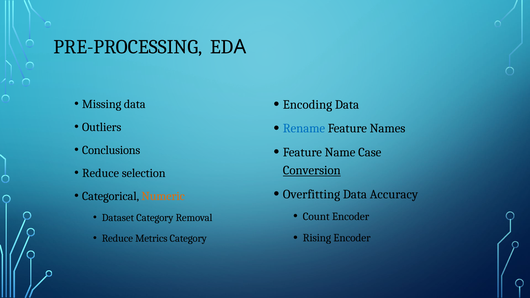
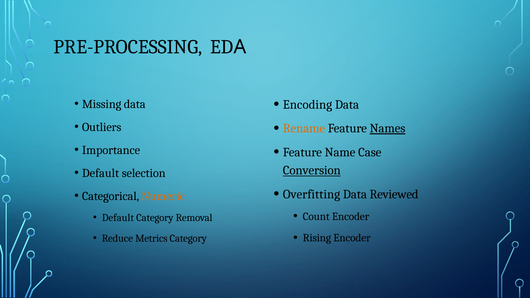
Rename colour: blue -> orange (304, 128)
Names underline: none -> present (388, 128)
Conclusions: Conclusions -> Importance (111, 150)
Reduce: Reduce -> Default (101, 173)
Accuracy: Accuracy -> Reviewed (394, 194)
Dataset: Dataset -> Default (118, 218)
